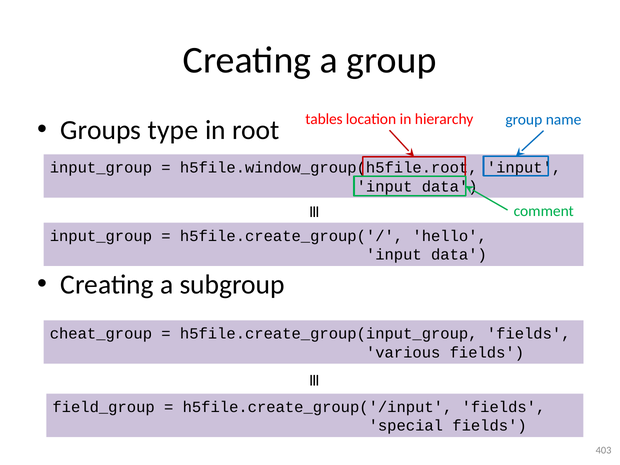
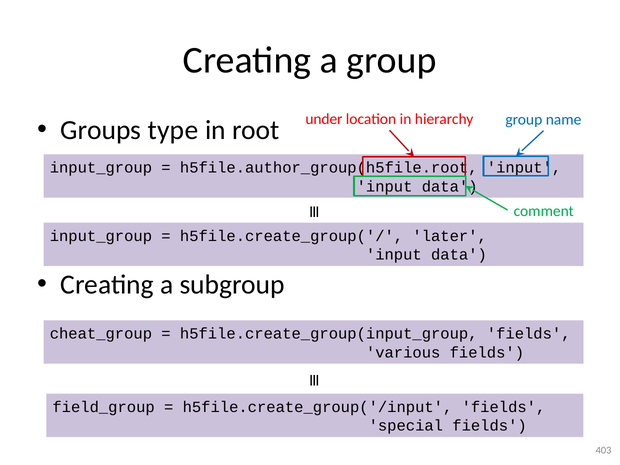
tables: tables -> under (324, 119)
h5file.window_group(h5file.root: h5file.window_group(h5file.root -> h5file.author_group(h5file.root (329, 168)
hello: hello -> later (450, 236)
